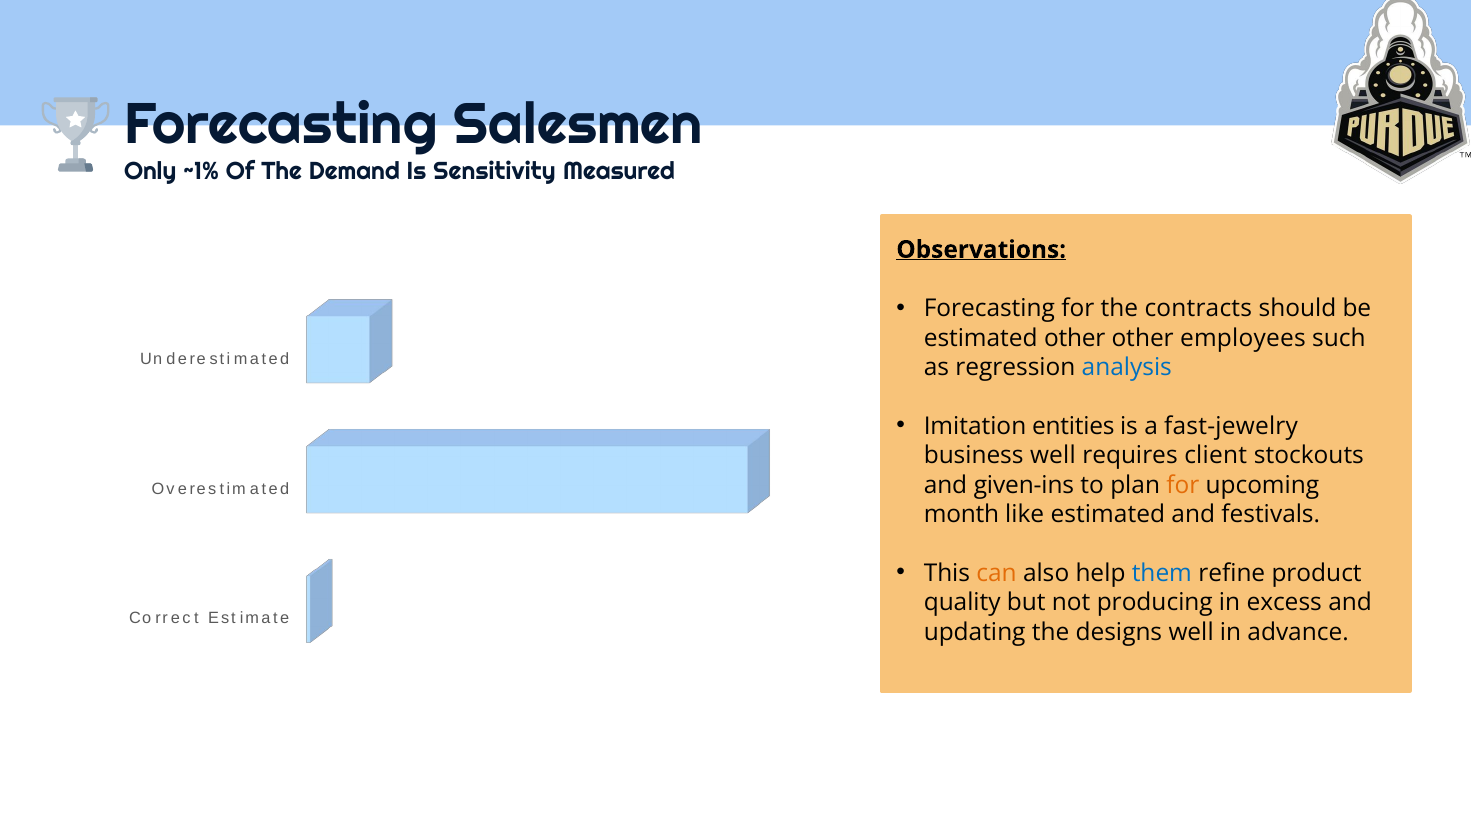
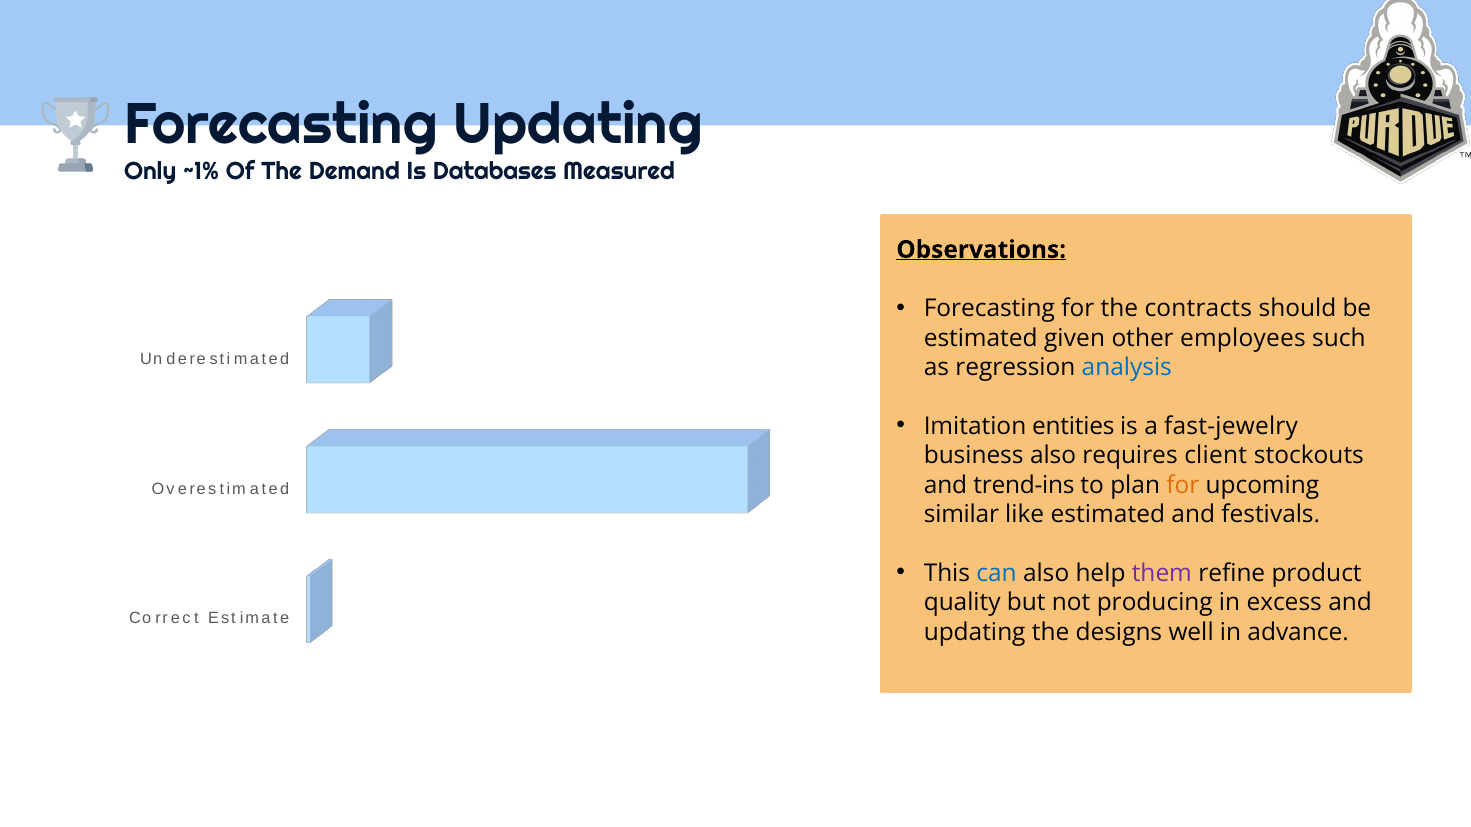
Forecasting Salesmen: Salesmen -> Updating (578, 125)
Sensitivity: Sensitivity -> Databases (495, 171)
estimated other: other -> given (1075, 338)
business well: well -> also (1053, 456)
given-ins: given-ins -> trend-ins (1024, 485)
month: month -> similar (961, 515)
can colour: orange -> blue (997, 573)
them colour: blue -> purple (1162, 573)
